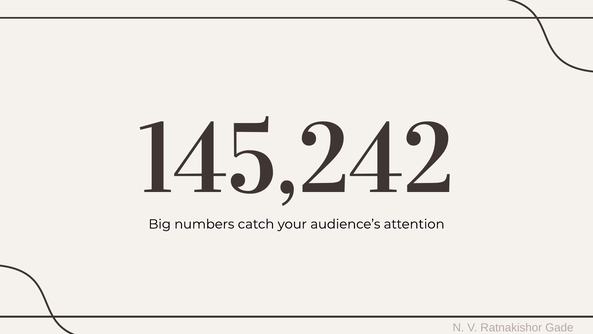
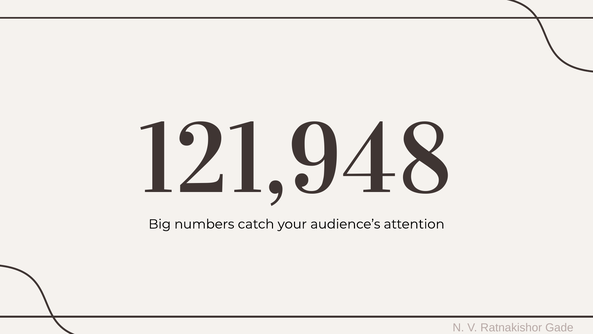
145,242: 145,242 -> 121,948 (296, 159)
